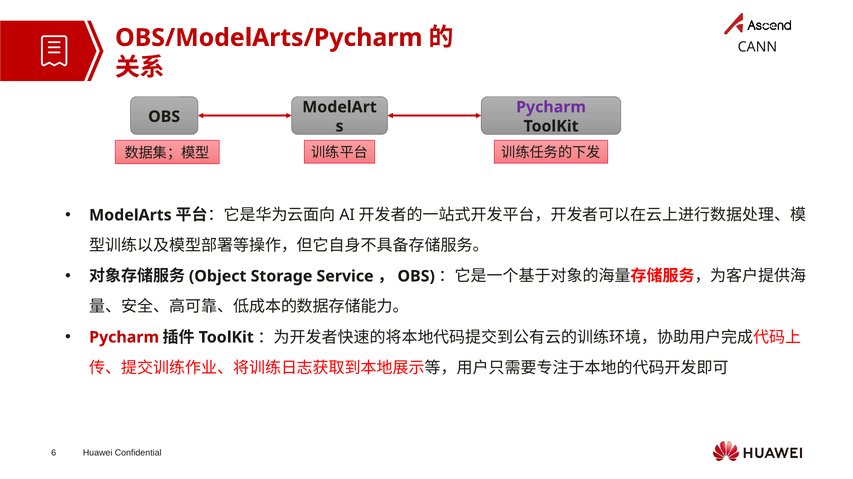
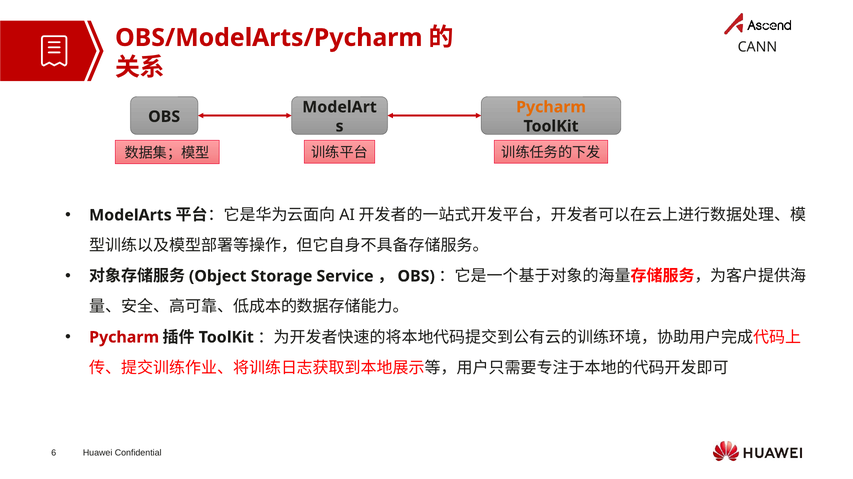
Pycharm colour: purple -> orange (551, 107)
